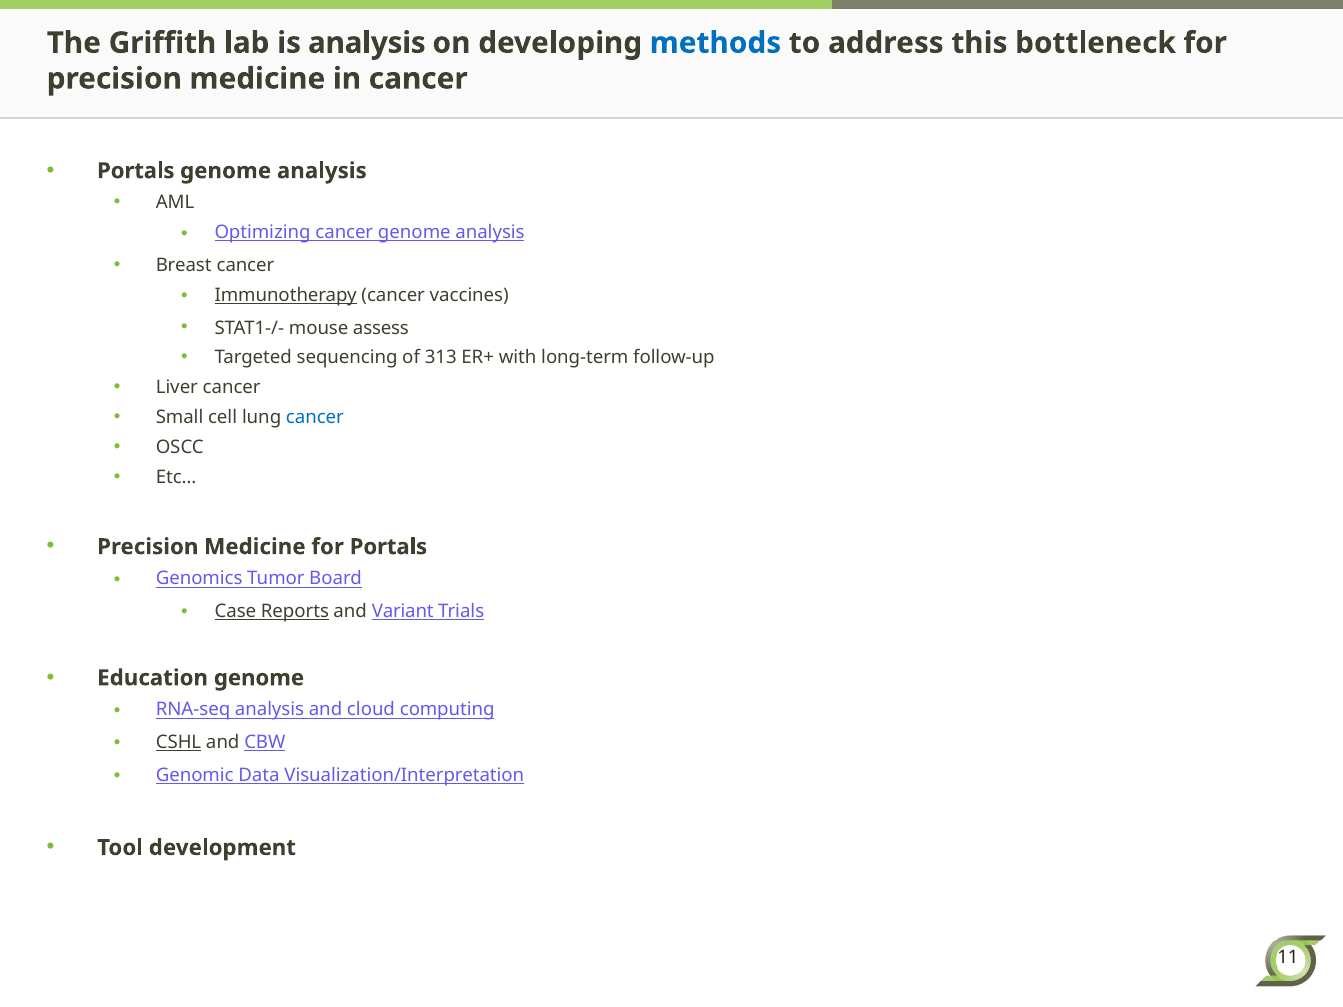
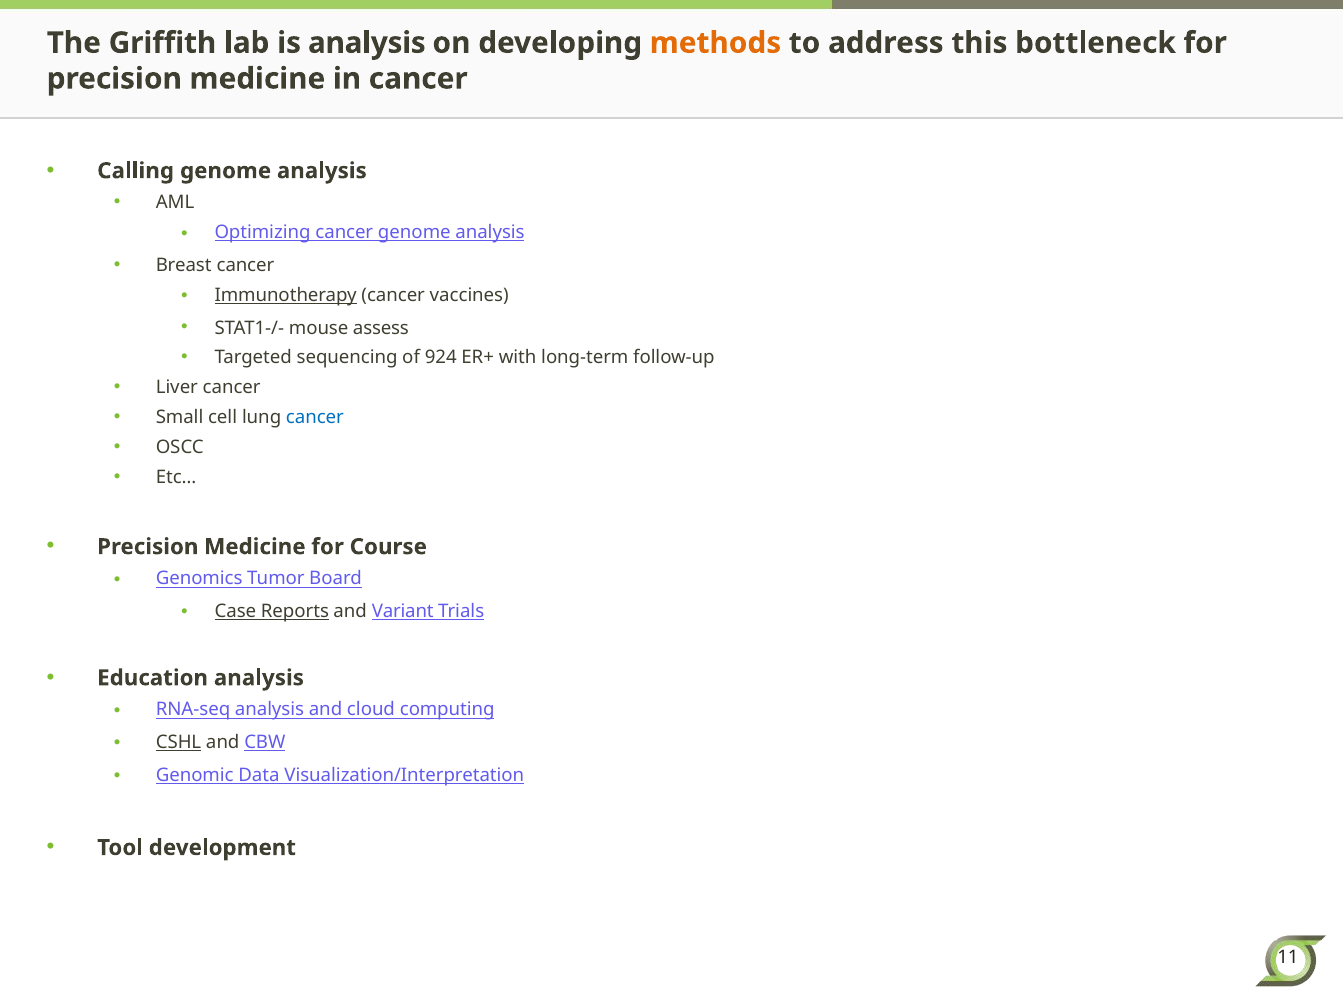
methods colour: blue -> orange (715, 43)
Portals: Portals -> Calling (136, 171)
313: 313 -> 924 (441, 358)
for Portals: Portals -> Course (388, 547)
Education genome: genome -> analysis (259, 678)
